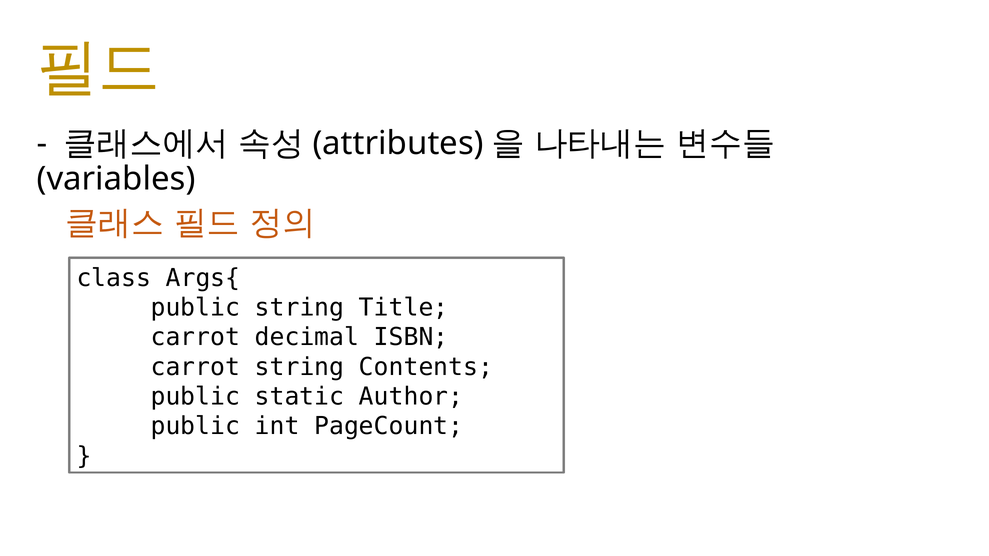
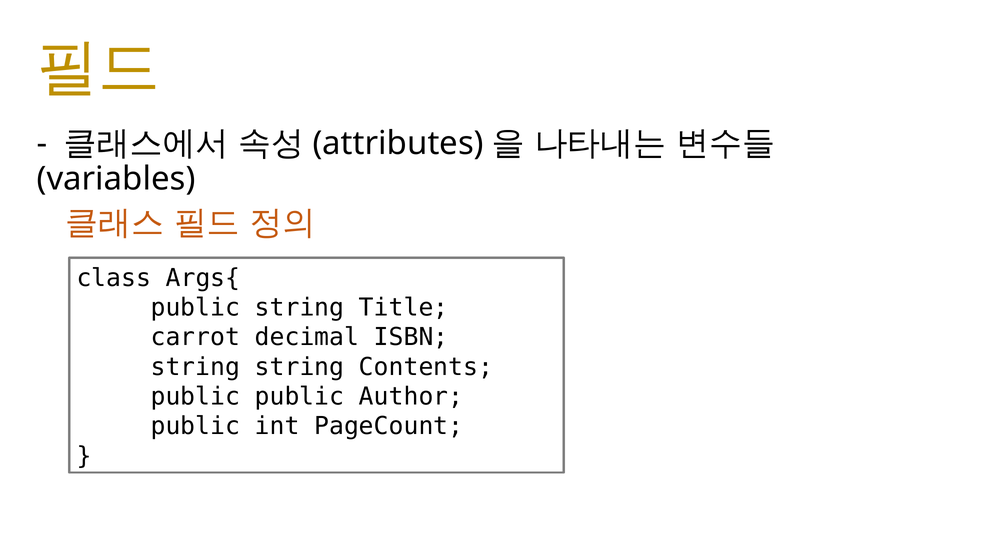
carrot: carrot -> string (195, 367)
public static: static -> public (299, 397)
